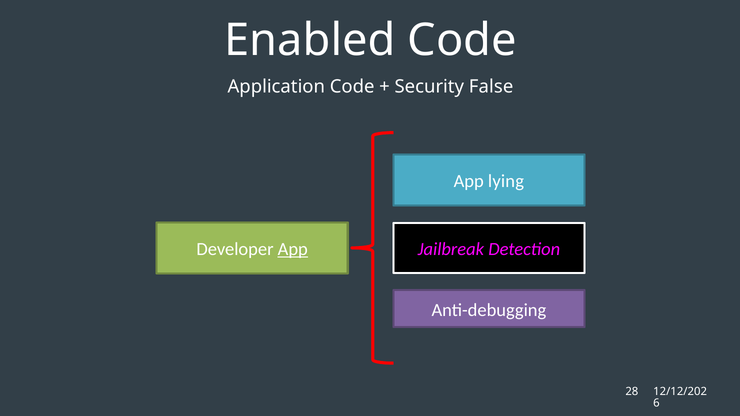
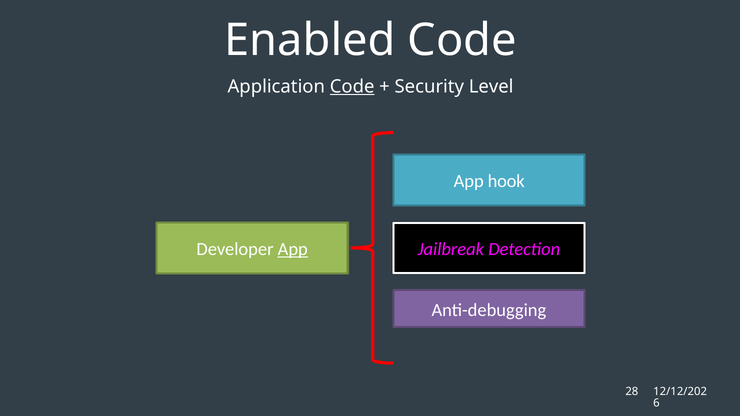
Code underline: none -> present (352, 87)
False: False -> Level (491, 87)
lying: lying -> hook (506, 181)
